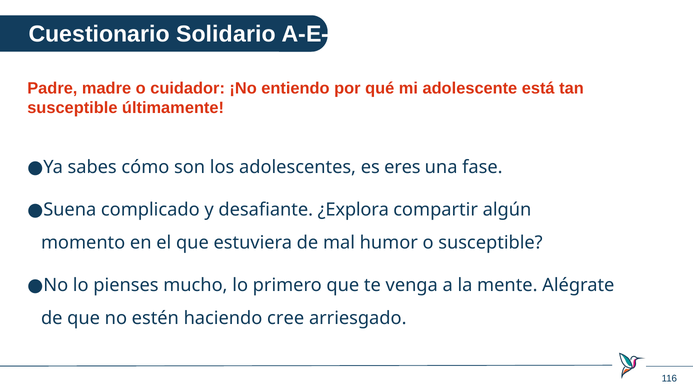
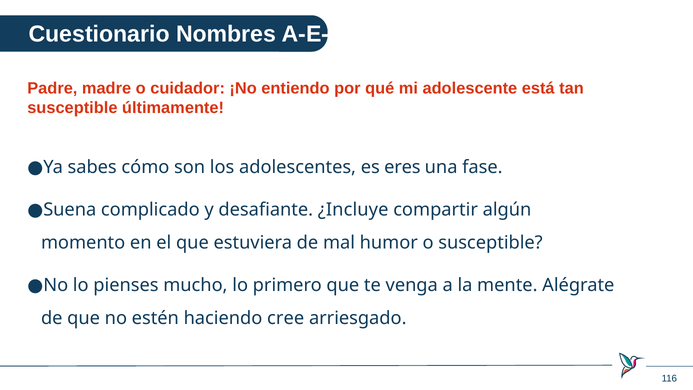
Solidario: Solidario -> Nombres (226, 34)
¿Explora: ¿Explora -> ¿Incluye (353, 210)
